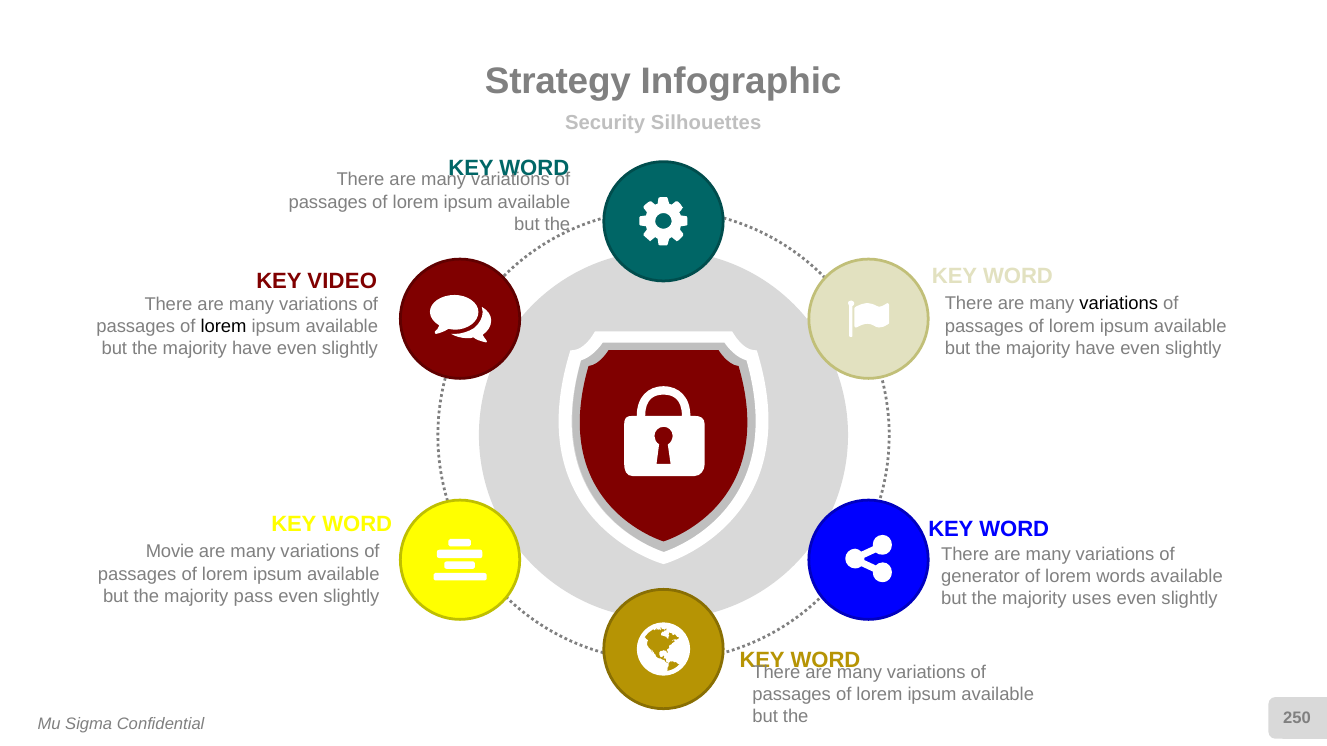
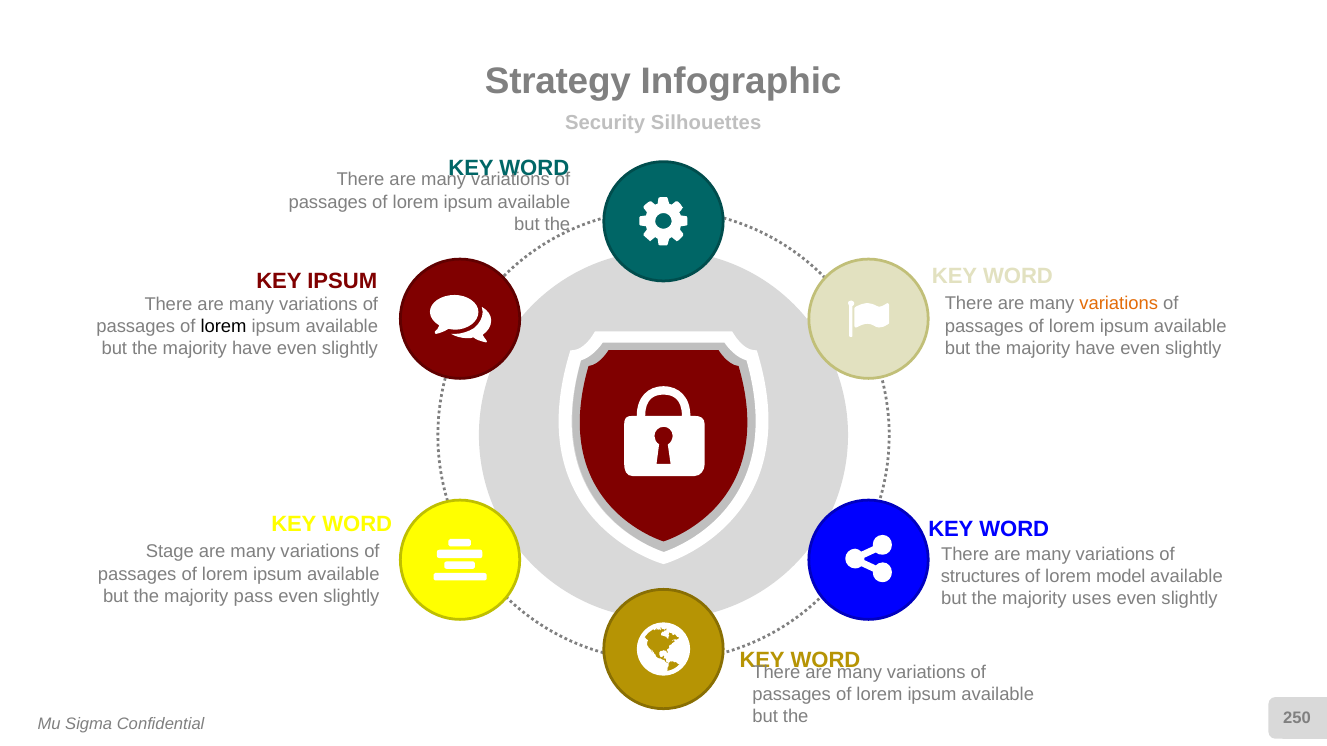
KEY VIDEO: VIDEO -> IPSUM (342, 282)
variations colour: black -> orange (1119, 304)
Movie: Movie -> Stage (170, 552)
generator: generator -> structures (981, 577)
words: words -> model (1121, 577)
